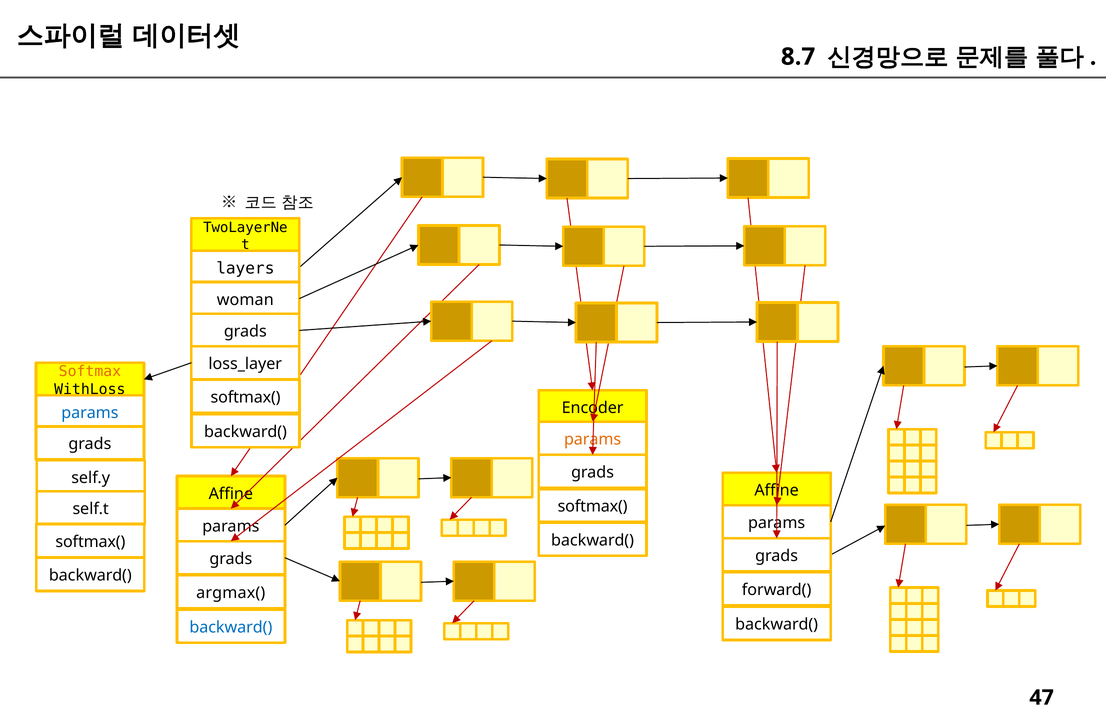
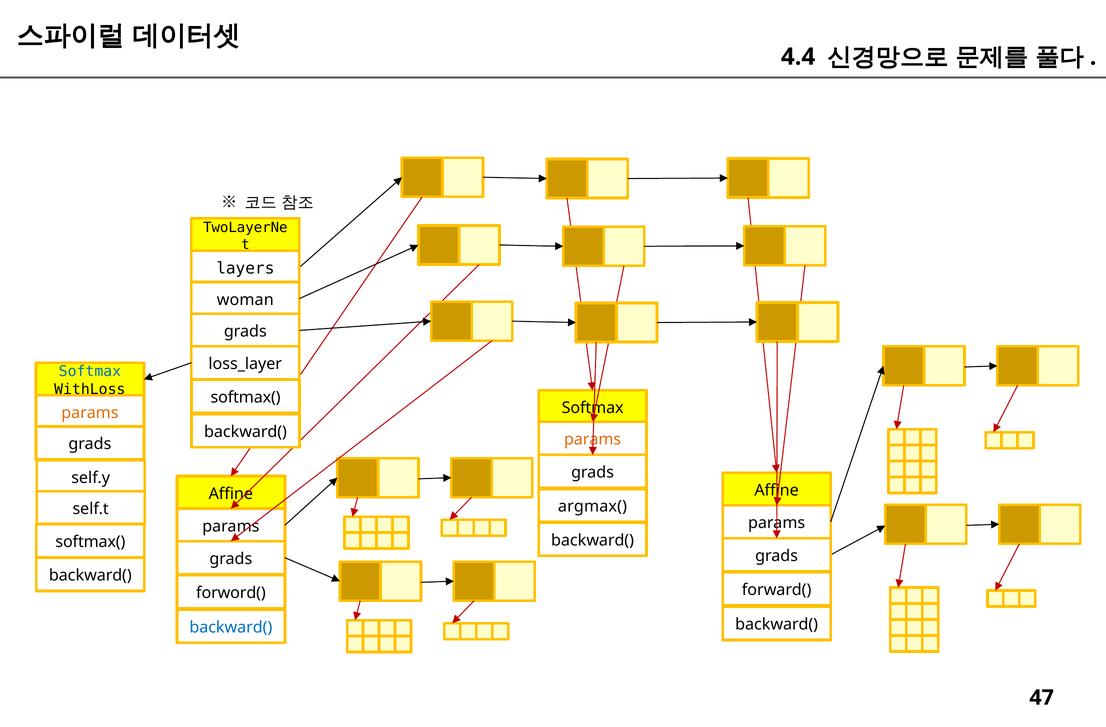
8.7: 8.7 -> 4.4 (798, 57)
Softmax colour: orange -> blue (90, 371)
Encoder: Encoder -> Softmax (593, 408)
params colour: blue -> orange (90, 413)
softmax(: softmax( -> argmax( (592, 506)
argmax(: argmax( -> forword( (231, 592)
